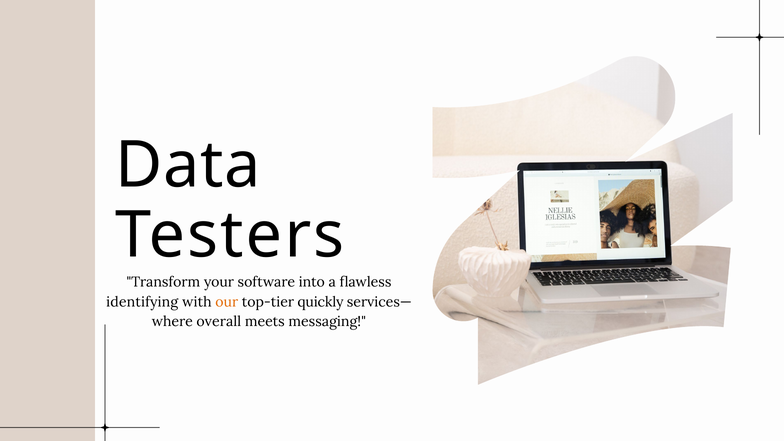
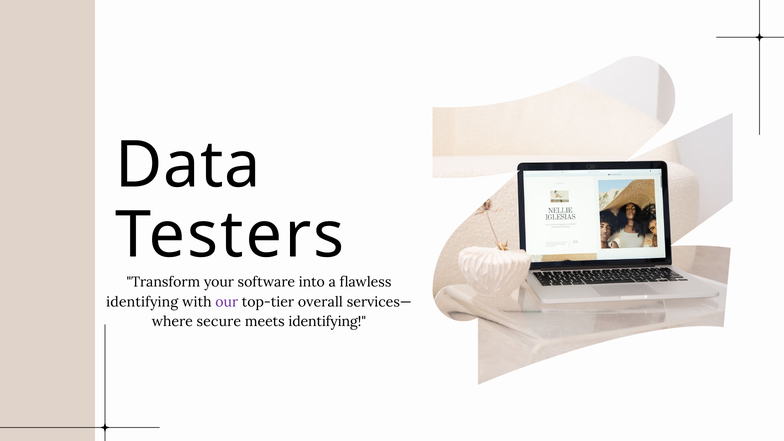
our colour: orange -> purple (227, 302)
quickly: quickly -> overall (320, 302)
overall: overall -> secure (219, 322)
meets messaging: messaging -> identifying (327, 322)
